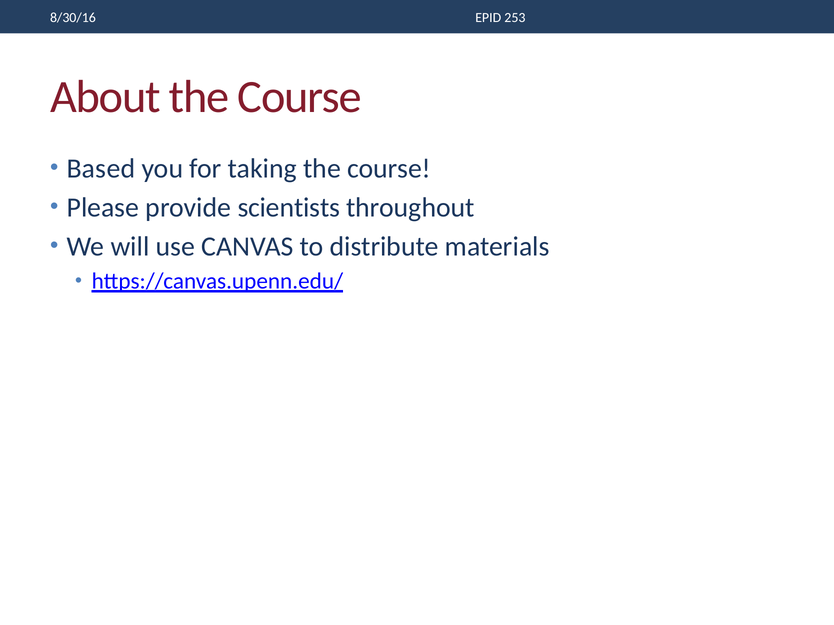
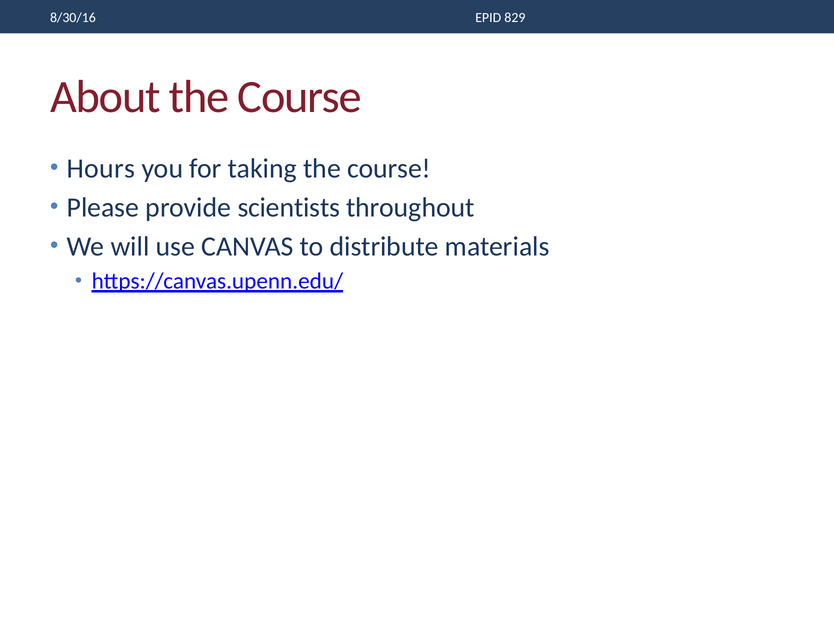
253: 253 -> 829 (515, 17)
Based: Based -> Hours (101, 169)
